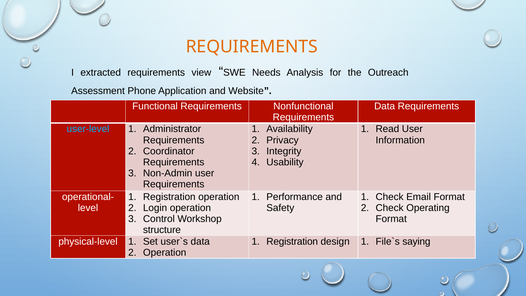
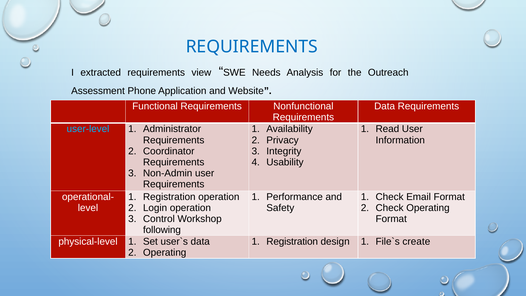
REQUIREMENTS colour: orange -> blue (252, 47)
structure: structure -> following (162, 230)
saying: saying -> create (416, 241)
Operation: Operation -> Operating (165, 252)
